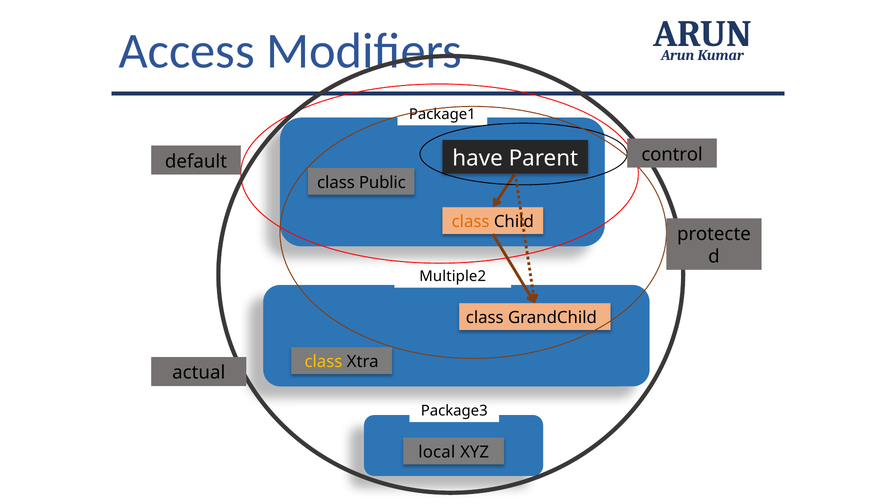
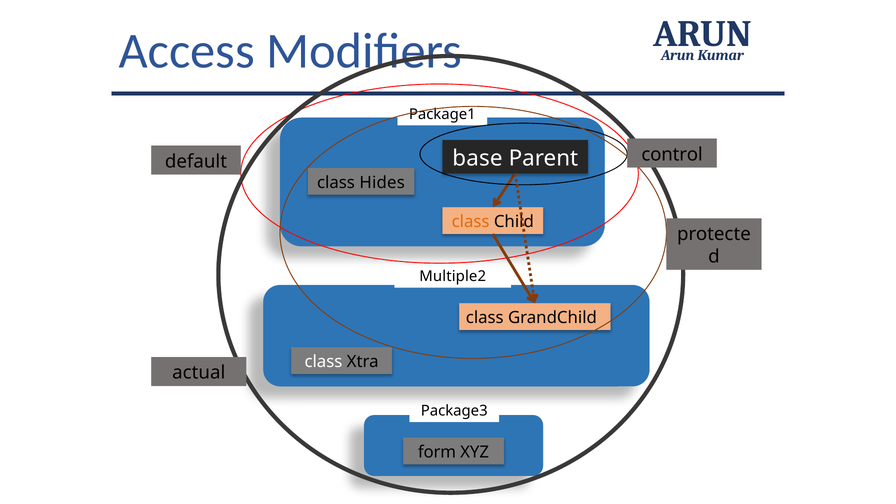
have: have -> base (477, 158)
Public: Public -> Hides (382, 183)
class colour: yellow -> white (323, 362)
local: local -> form (437, 452)
